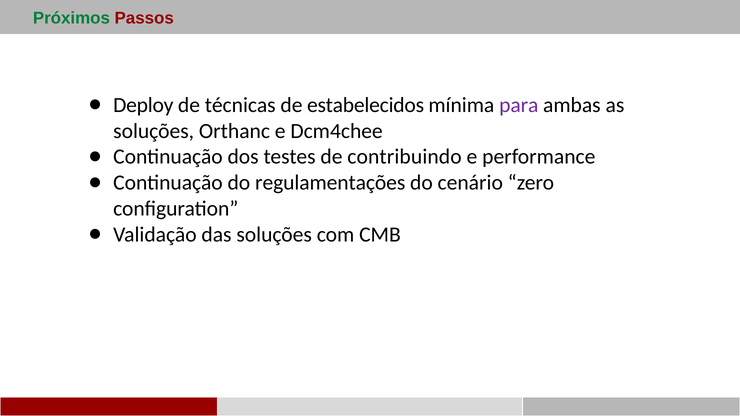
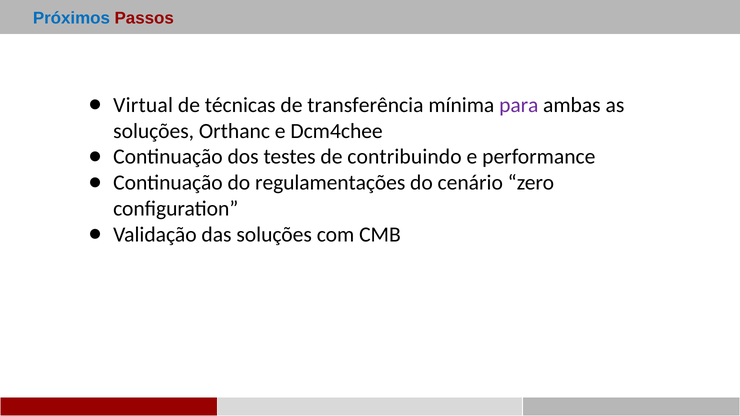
Próximos colour: green -> blue (71, 18)
Deploy: Deploy -> Virtual (143, 105)
estabelecidos: estabelecidos -> transferência (365, 105)
